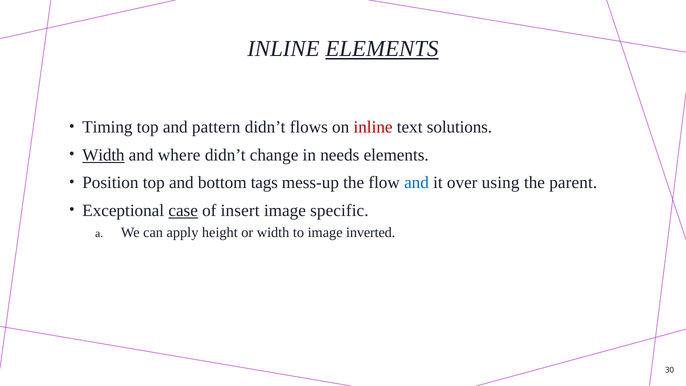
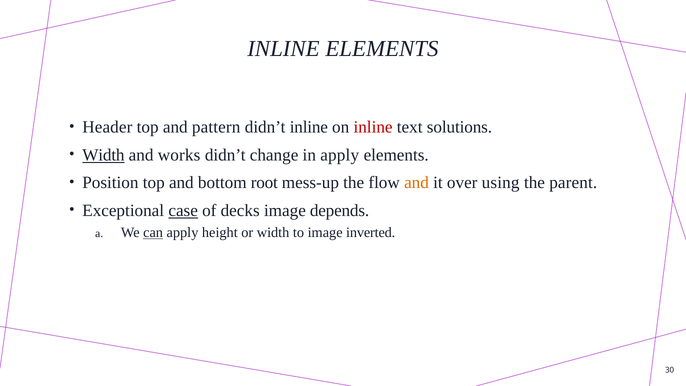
ELEMENTS underline: present -> none (382, 49)
Timing: Timing -> Header (107, 127)
didn’t flows: flows -> inline (309, 127)
where: where -> works (179, 155)
in needs: needs -> apply (340, 155)
tags: tags -> root (264, 183)
and colour: blue -> orange (417, 183)
insert: insert -> decks (240, 210)
specific: specific -> depends (340, 210)
can underline: none -> present (153, 233)
